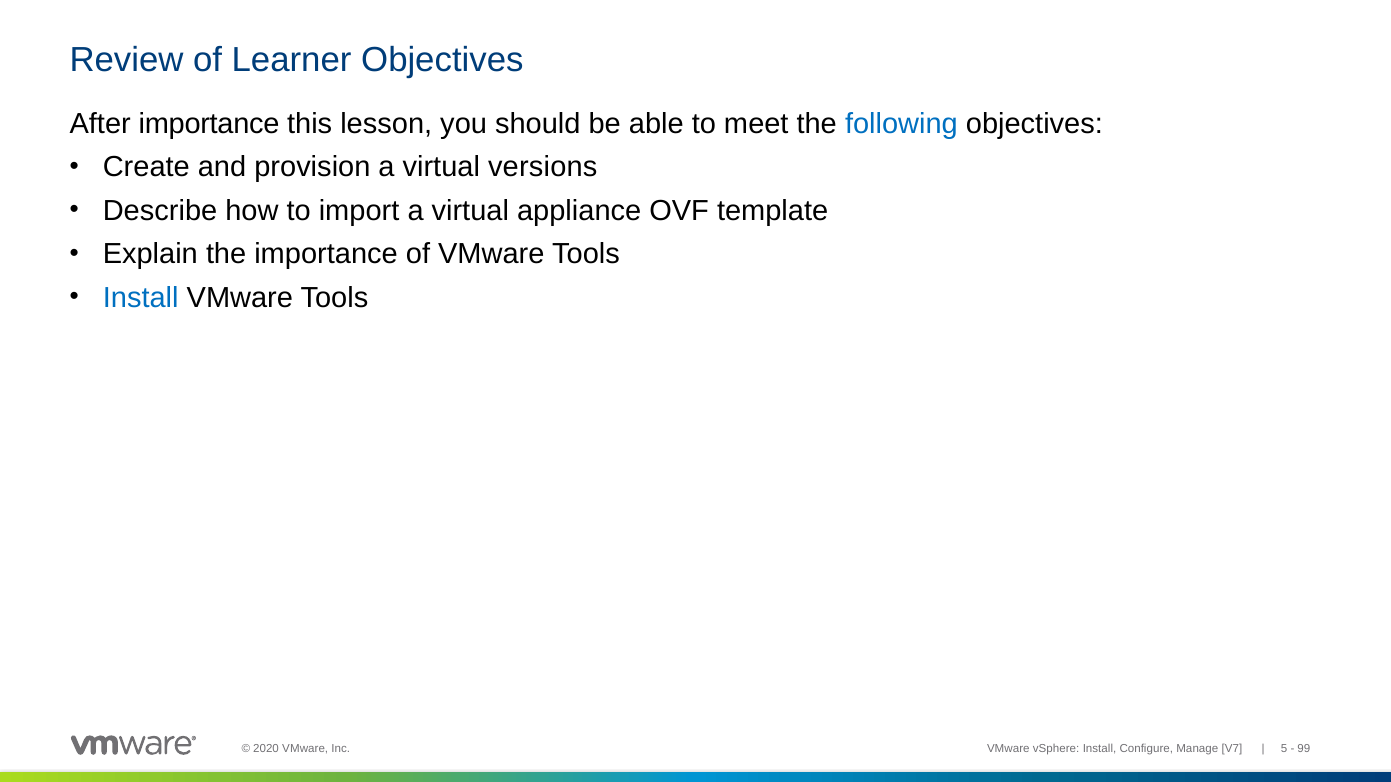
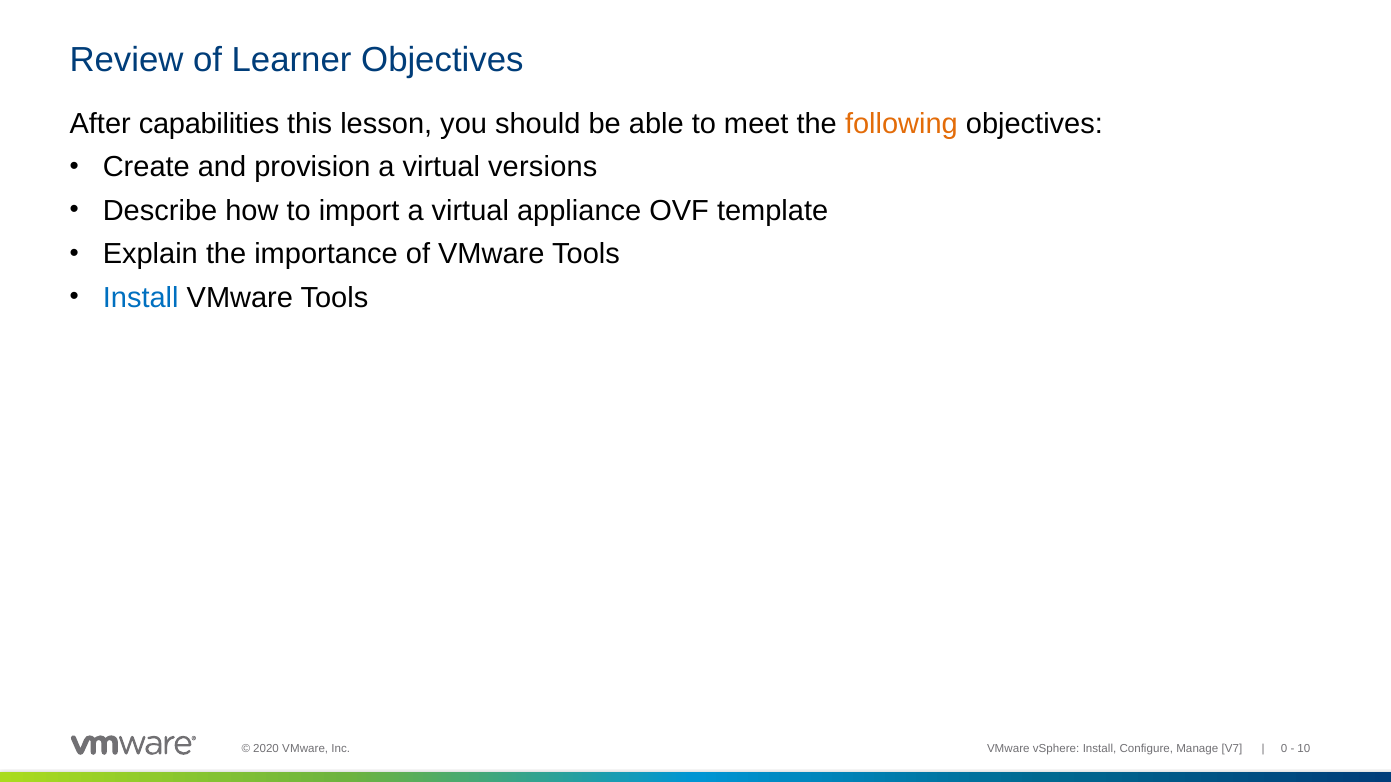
After importance: importance -> capabilities (209, 124)
following colour: blue -> orange (901, 124)
5: 5 -> 0 (1284, 749)
99: 99 -> 10 (1304, 749)
